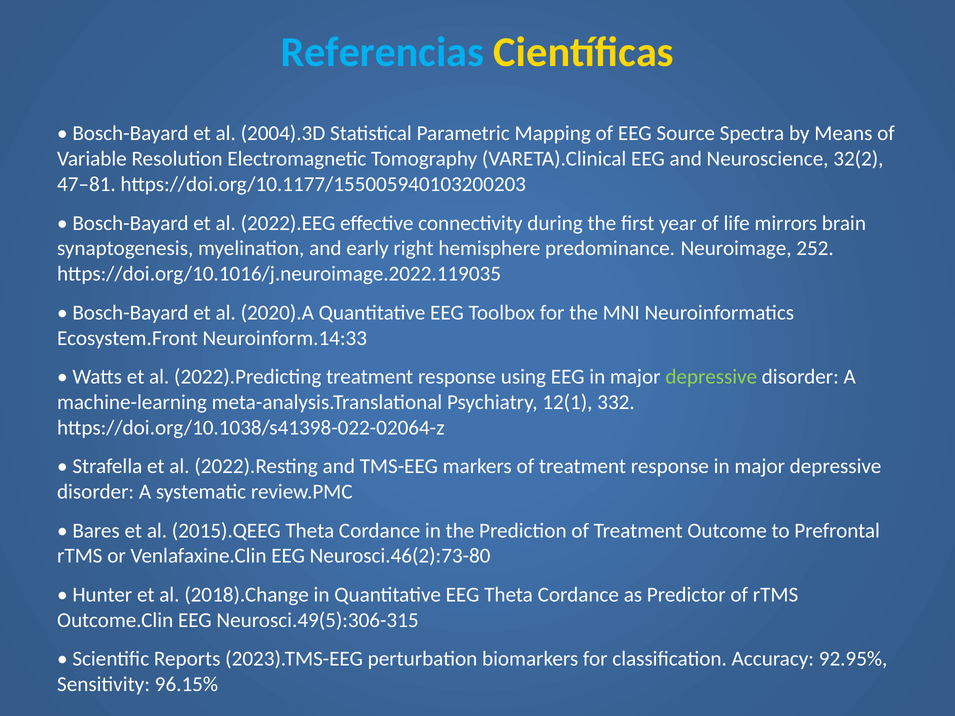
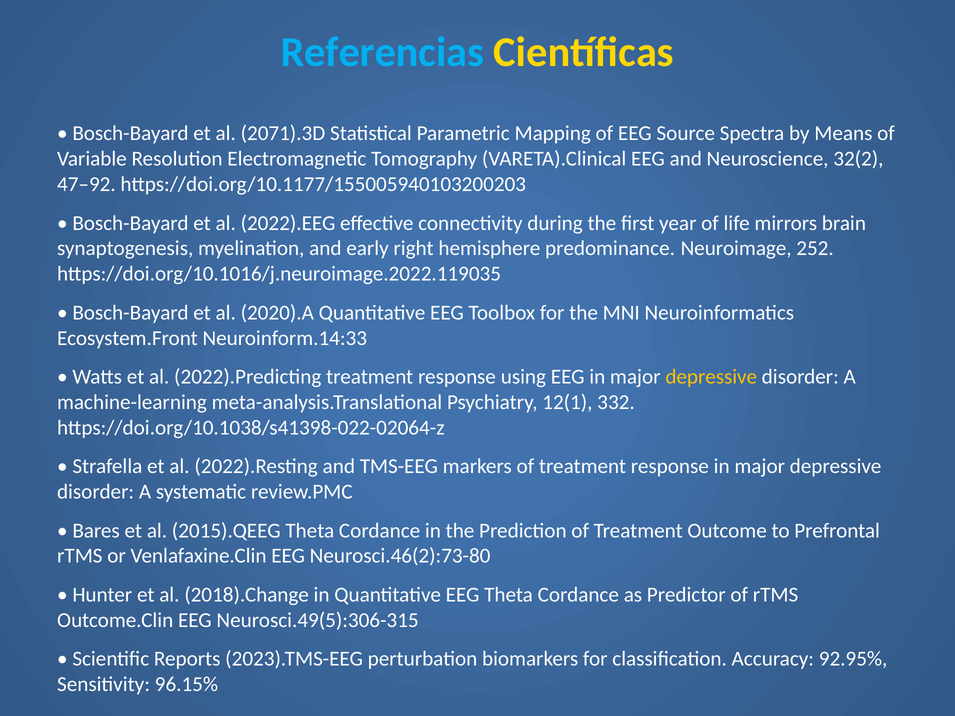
2004).3D: 2004).3D -> 2071).3D (283, 133)
47–81: 47–81 -> 47–92 (86, 184)
depressive colour: light green -> yellow (711, 377)
